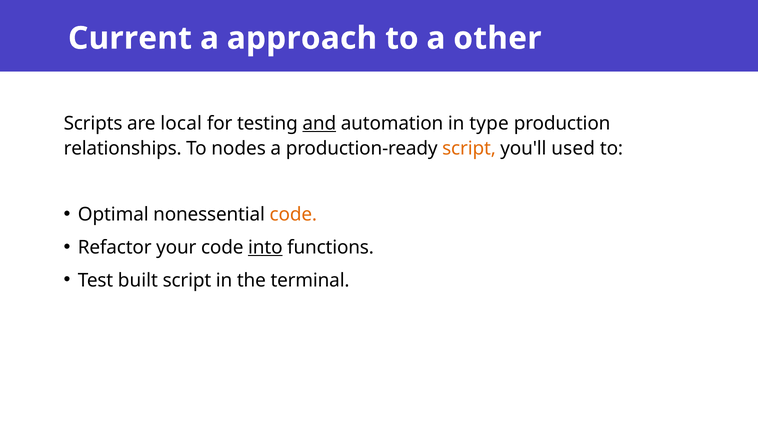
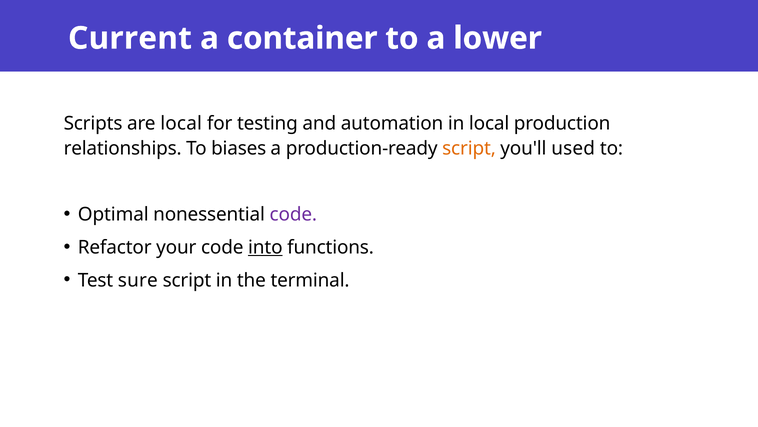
approach: approach -> container (302, 38)
other: other -> lower (498, 38)
and underline: present -> none (319, 123)
in type: type -> local (489, 123)
nodes: nodes -> biases (239, 148)
code colour: orange -> purple (293, 214)
built: built -> sure (138, 280)
